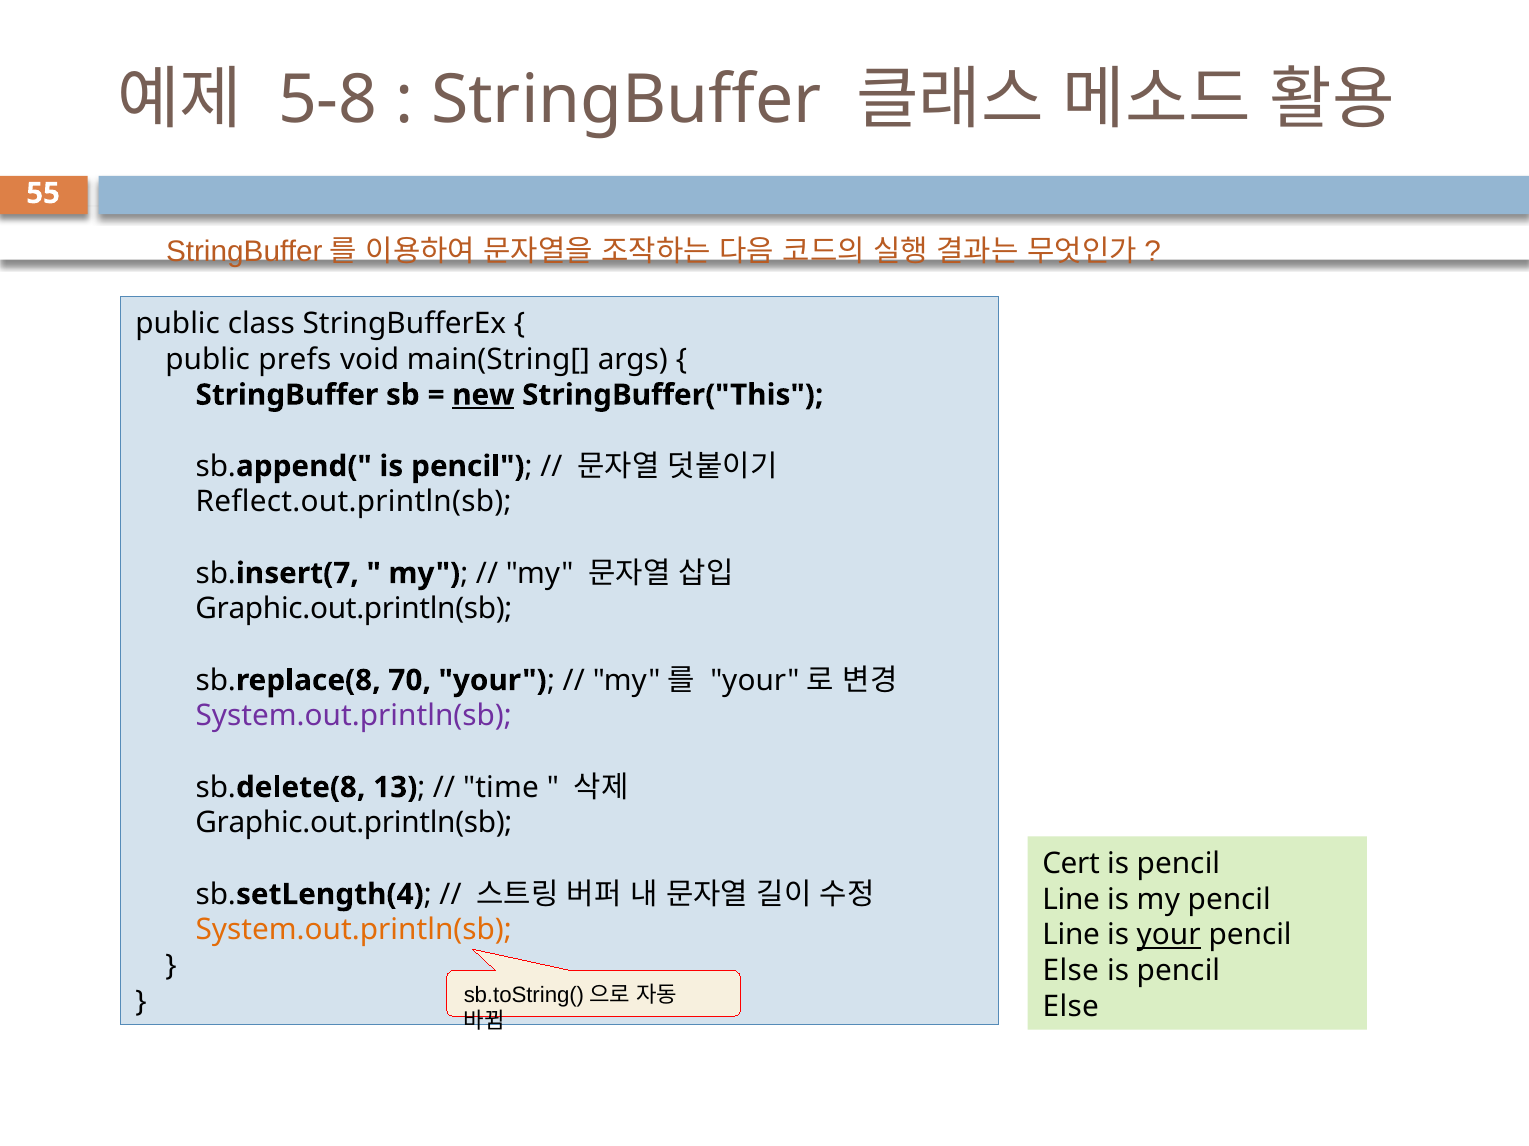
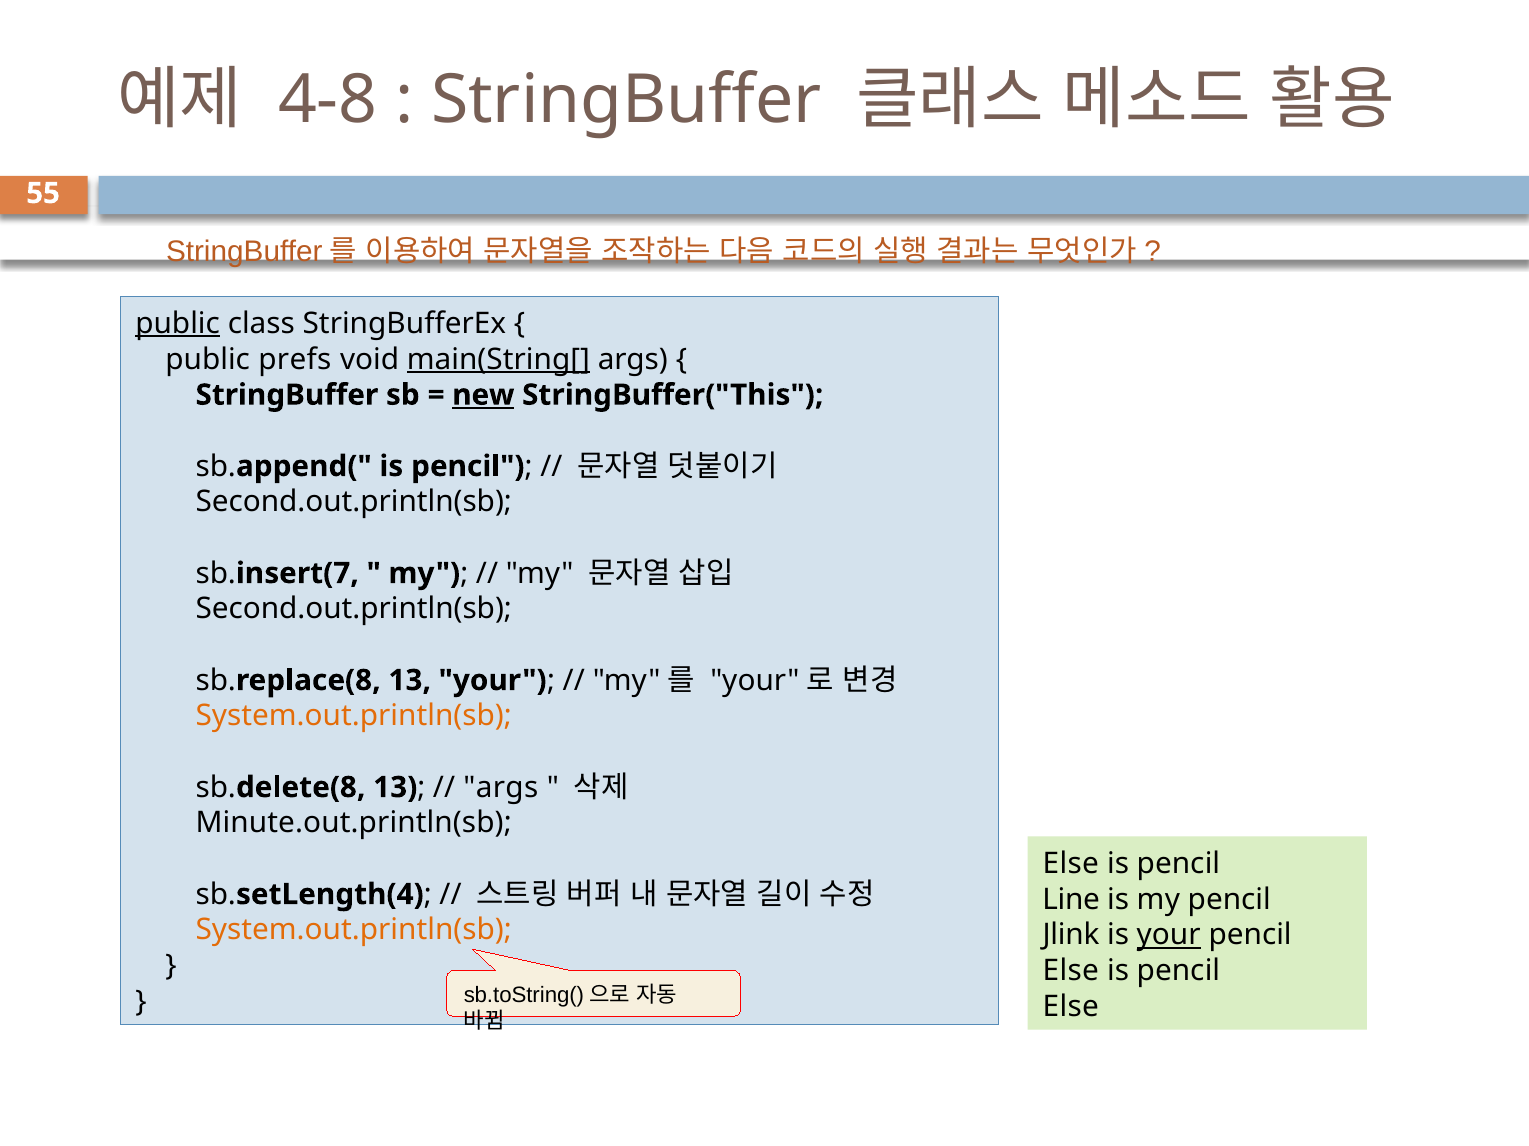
5-8: 5-8 -> 4-8 (328, 100)
public underline: none -> present (178, 324)
main(String[ underline: none -> present (498, 359)
Reflect.out.println(sb: Reflect.out.println(sb -> Second.out.println(sb (354, 502)
Graphic.out.println(sb: Graphic.out.println(sb -> Second.out.println(sb (354, 609)
sb.replace(8 70: 70 -> 13 (410, 681)
System.out.println(sb colour: purple -> orange (354, 716)
time: time -> args (501, 788)
Graphic.out.println(sb: Graphic.out.println(sb -> Minute.out.println(sb (354, 824)
Cert: Cert -> Else (1071, 864)
Line: Line -> Jlink (1071, 936)
